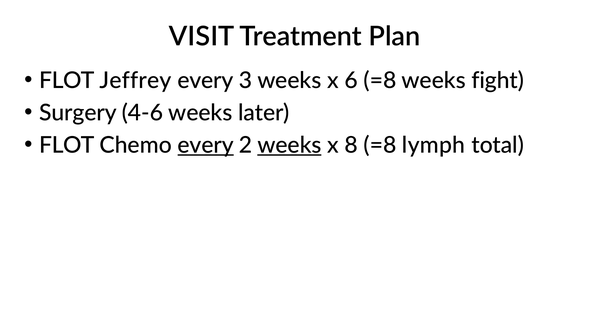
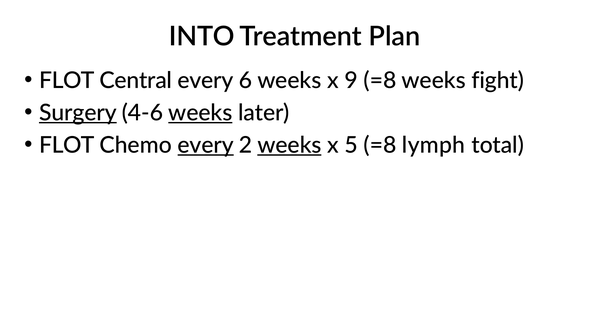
VISIT: VISIT -> INTO (202, 37)
Jeffrey: Jeffrey -> Central (136, 80)
3: 3 -> 6 (245, 80)
6: 6 -> 9 (351, 80)
Surgery underline: none -> present (78, 113)
weeks underline: none -> present (200, 113)
8: 8 -> 5 (351, 145)
